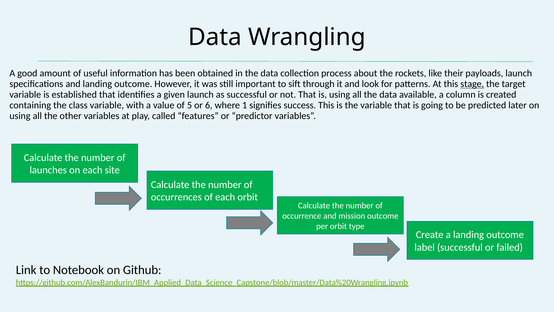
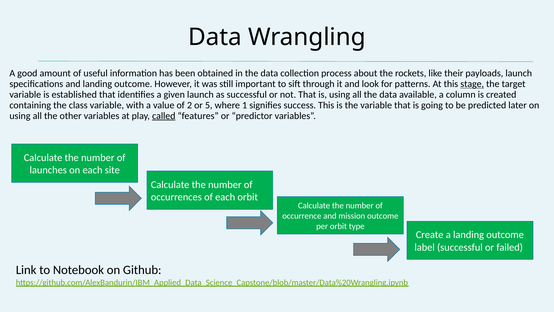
5: 5 -> 2 (189, 105)
6: 6 -> 5 (209, 105)
called underline: none -> present (164, 116)
